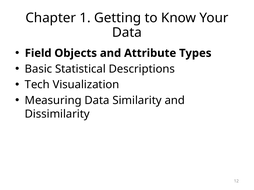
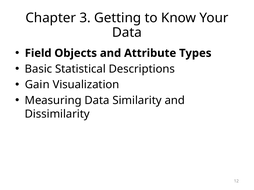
1: 1 -> 3 (85, 18)
Tech: Tech -> Gain (37, 85)
